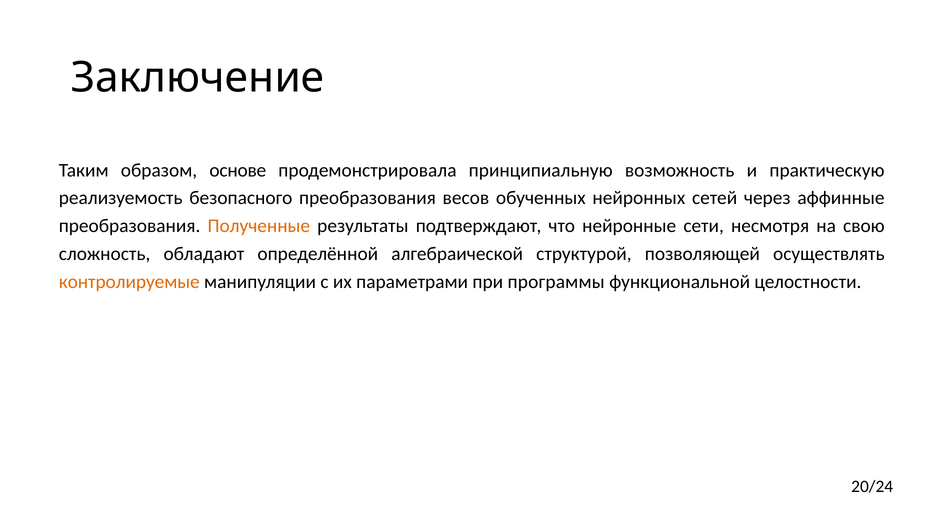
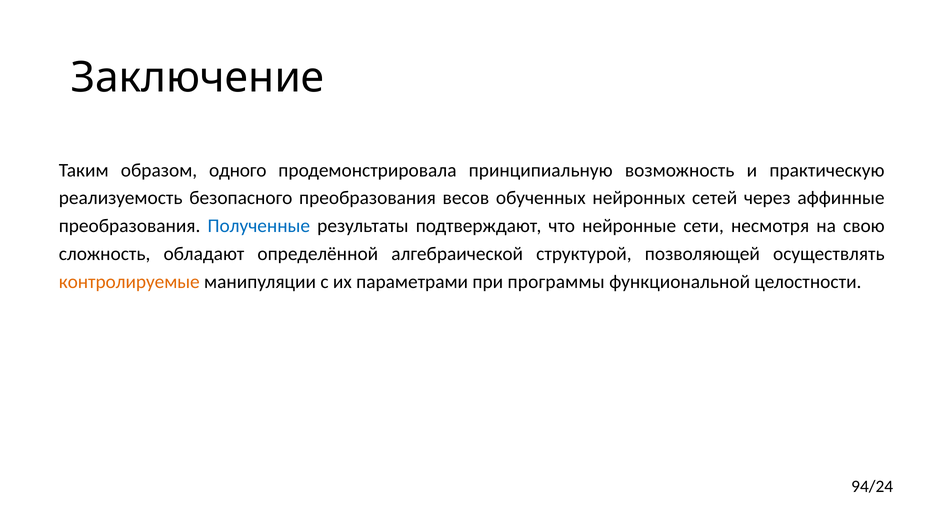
основе: основе -> одного (238, 170)
Полученные colour: orange -> blue (259, 226)
20/24: 20/24 -> 94/24 (872, 487)
